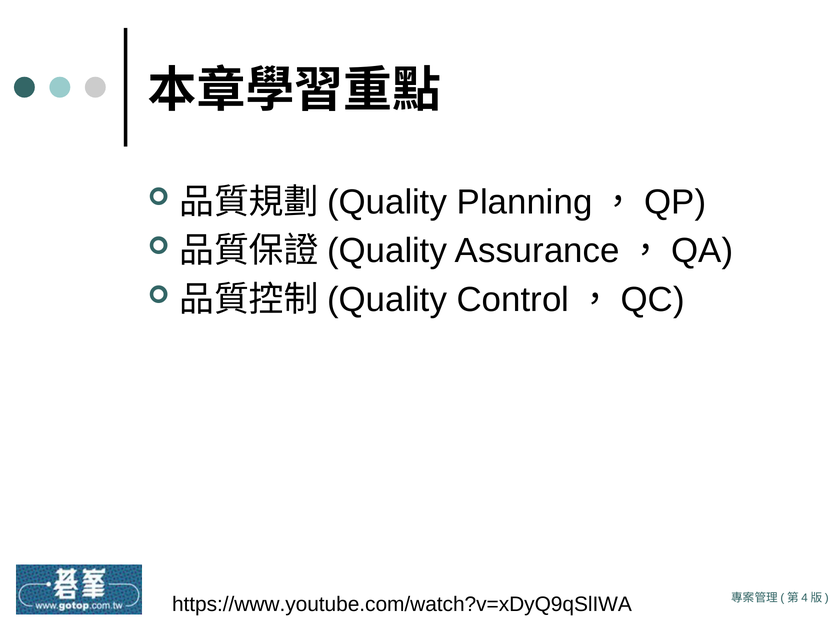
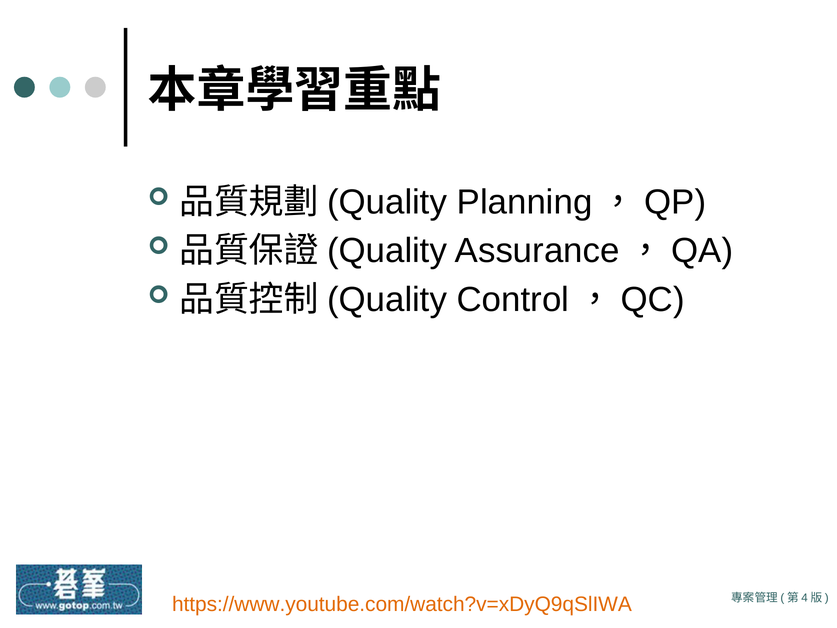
https://www.youtube.com/watch?v=xDyQ9qSlIWA colour: black -> orange (402, 604)
